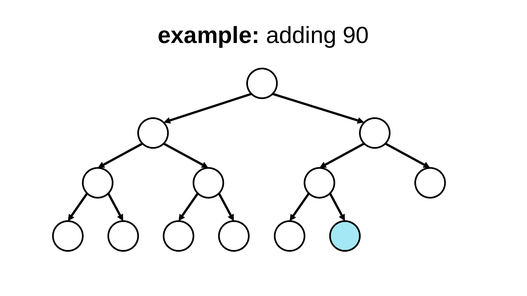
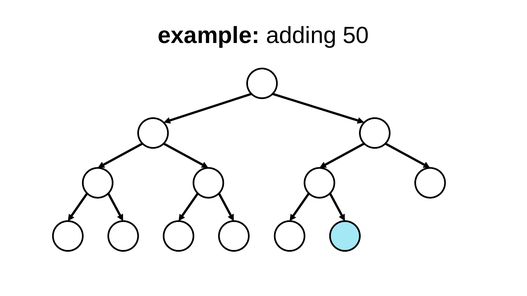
90: 90 -> 50 (356, 36)
